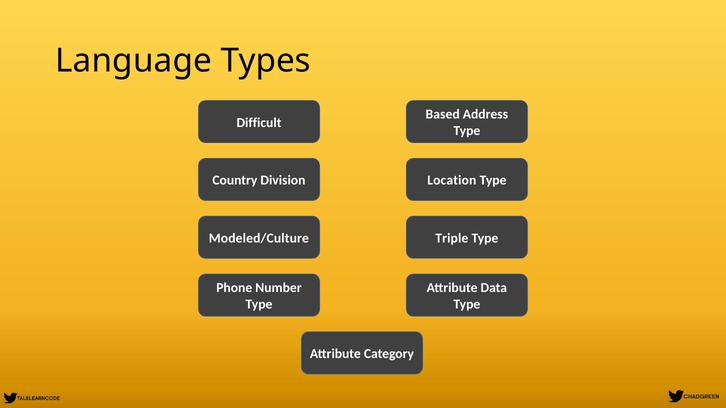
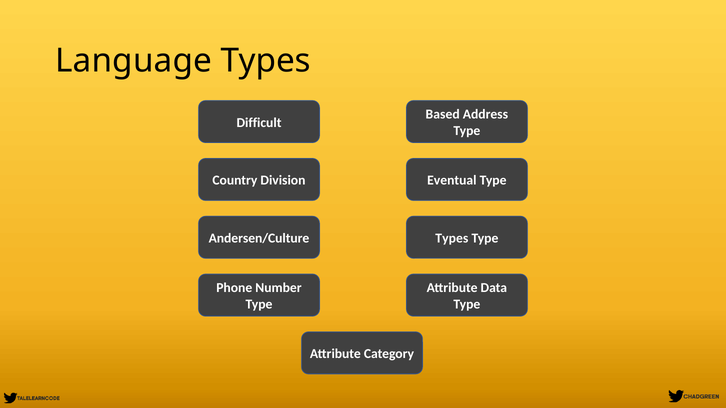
Location: Location -> Eventual (452, 181)
Modeled/Culture: Modeled/Culture -> Andersen/Culture (259, 238)
Triple: Triple -> Types (452, 238)
